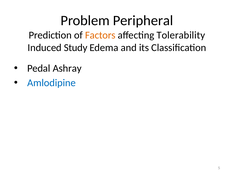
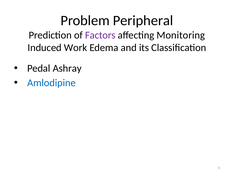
Factors colour: orange -> purple (100, 35)
Tolerability: Tolerability -> Monitoring (181, 35)
Study: Study -> Work (76, 47)
